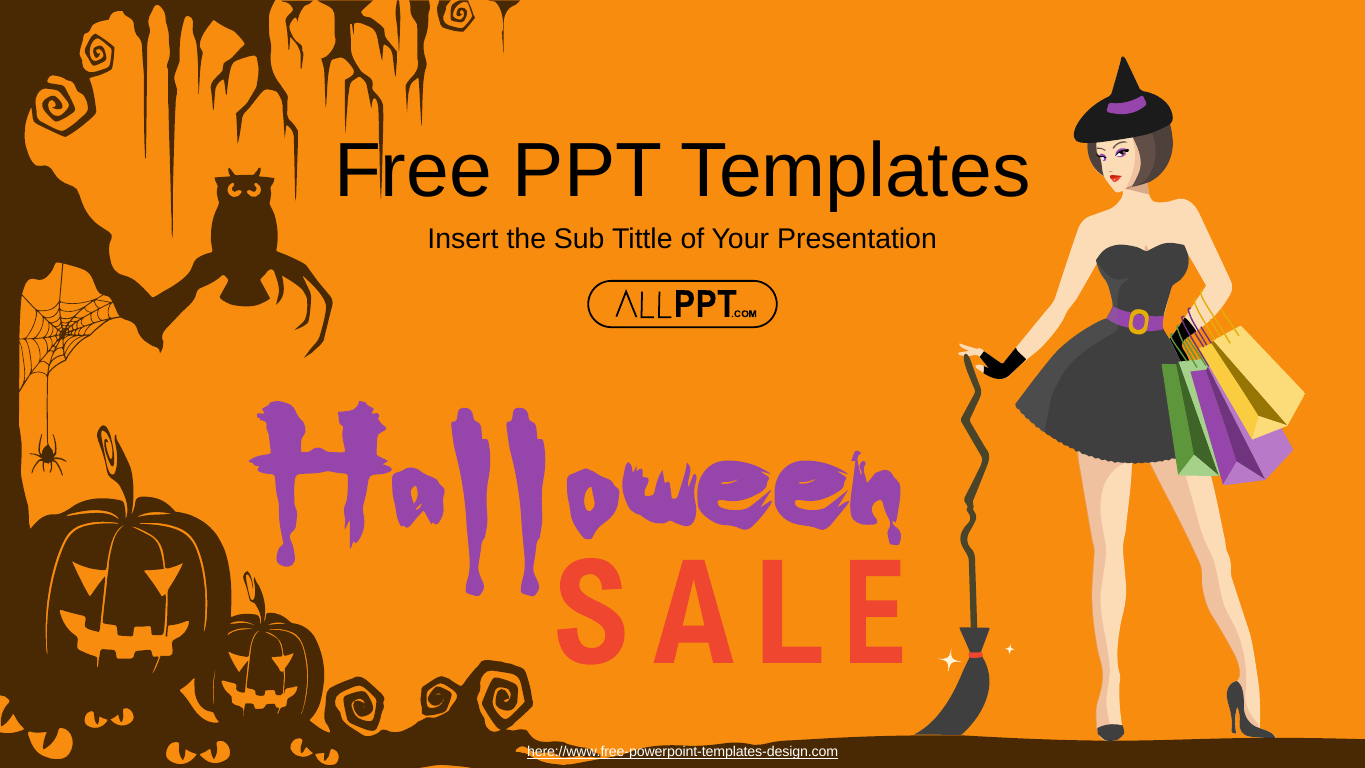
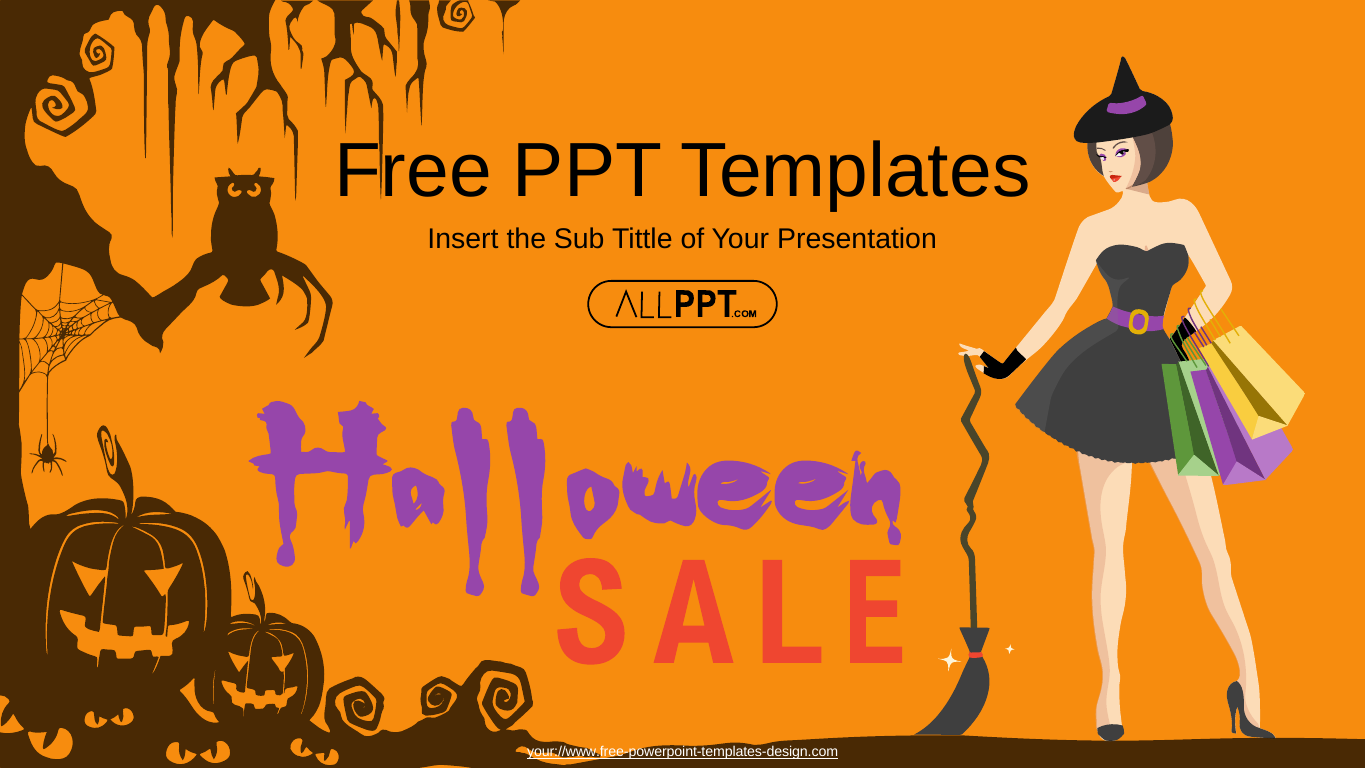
here://www.free-powerpoint-templates-design.com: here://www.free-powerpoint-templates-design.com -> your://www.free-powerpoint-templates-design.com (683, 752)
